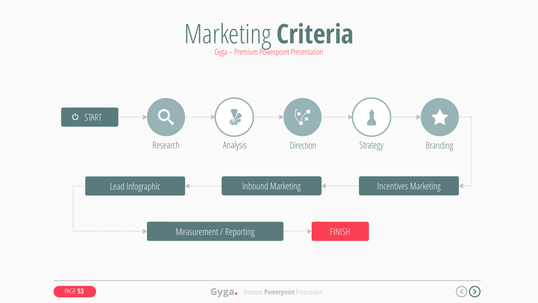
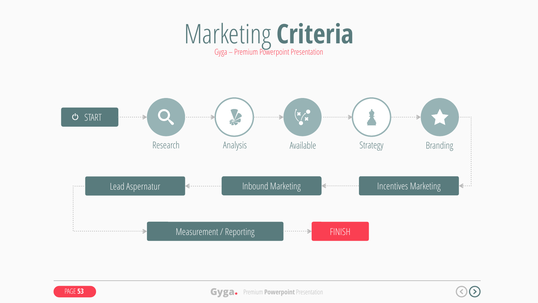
Direction: Direction -> Available (303, 146)
Infographic: Infographic -> Aspernatur (143, 186)
